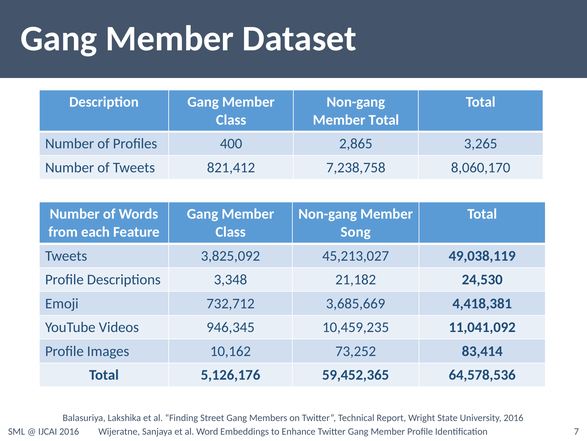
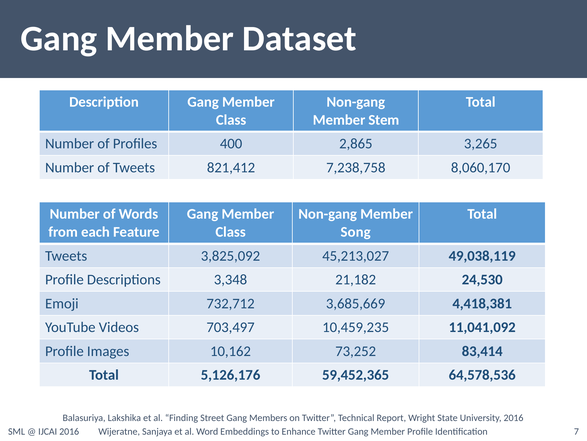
Member Total: Total -> Stem (384, 120)
946,345: 946,345 -> 703,497 (231, 327)
